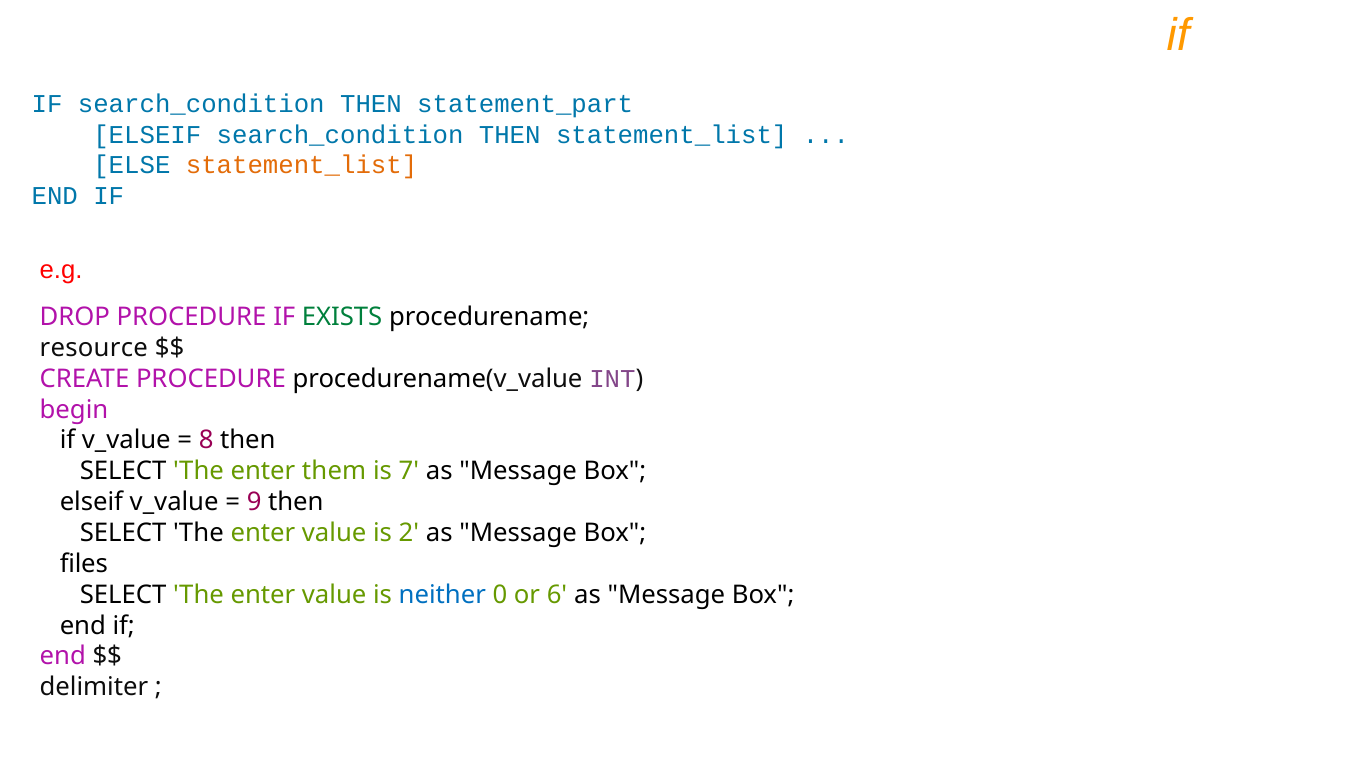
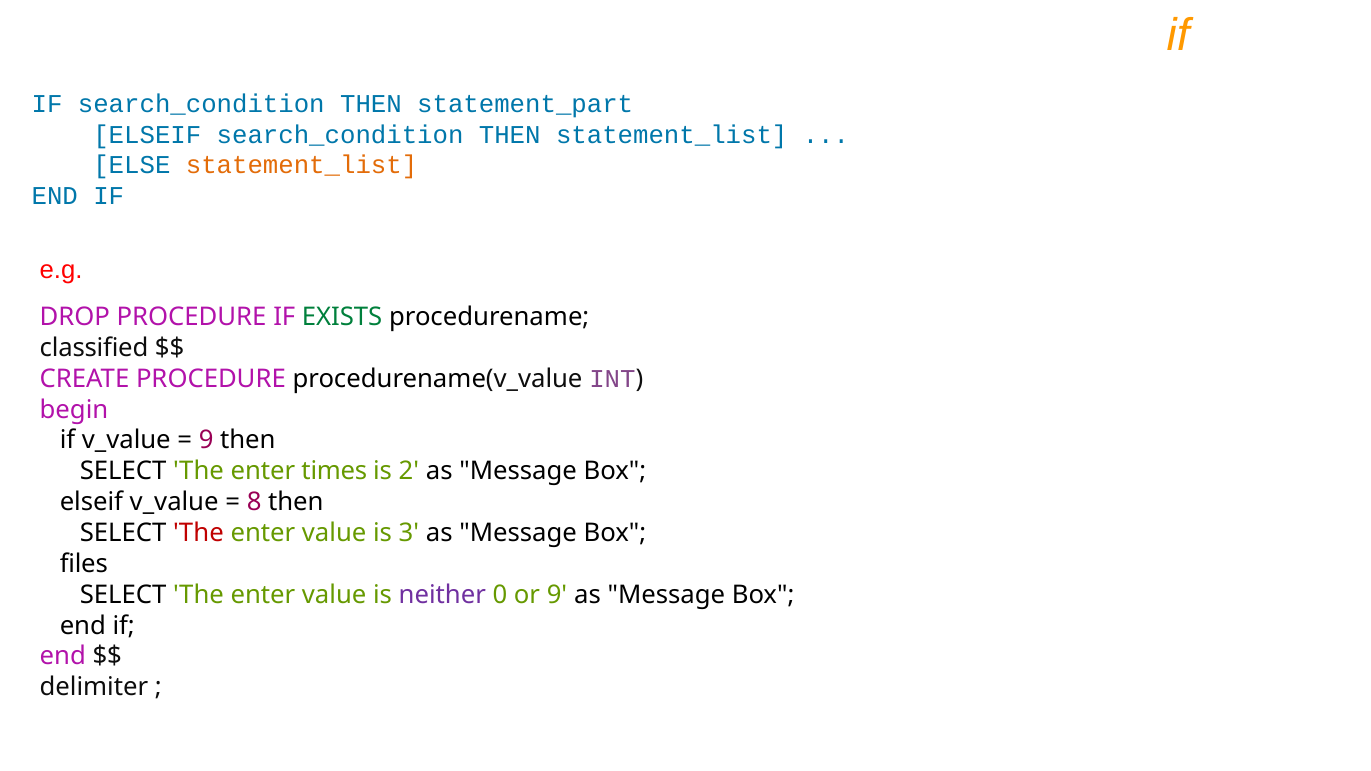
resource: resource -> classified (94, 348)
8: 8 -> 9 (206, 441)
them: them -> times (334, 471)
7: 7 -> 2 (409, 471)
9: 9 -> 8 (254, 502)
The colour: black -> red (198, 533)
2: 2 -> 3 (409, 533)
neither colour: blue -> purple (442, 595)
or 6: 6 -> 9 (557, 595)
